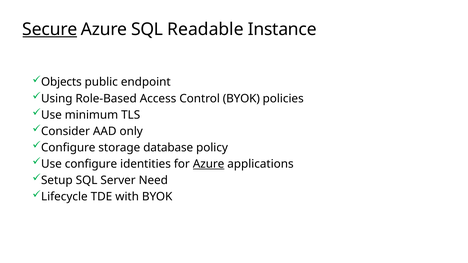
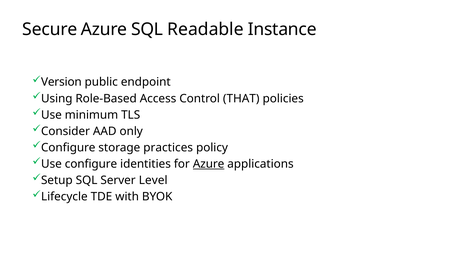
Secure underline: present -> none (50, 29)
Objects: Objects -> Version (61, 82)
Control BYOK: BYOK -> THAT (241, 99)
database: database -> practices (168, 148)
Need: Need -> Level (153, 180)
